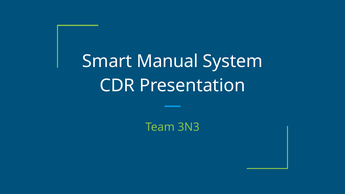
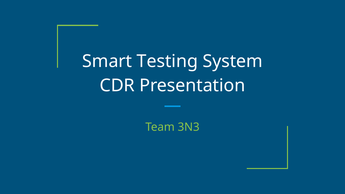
Manual: Manual -> Testing (167, 61)
